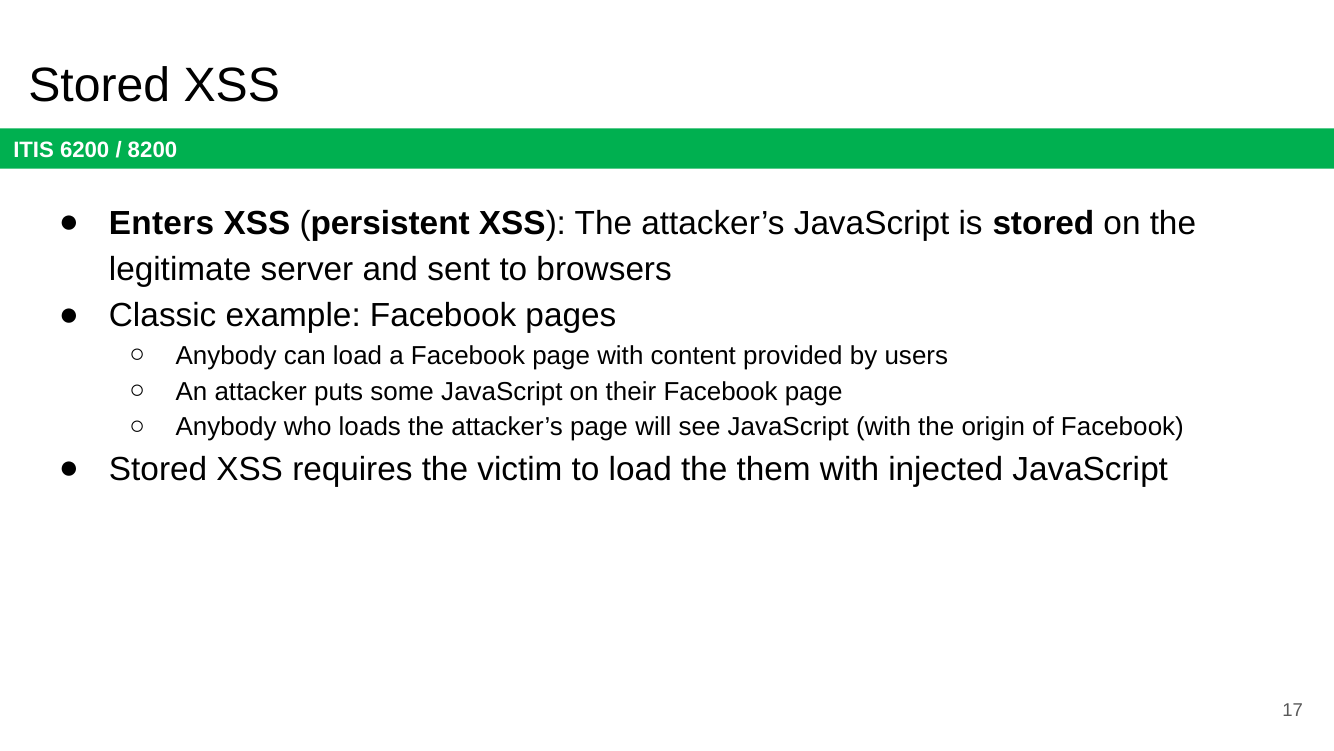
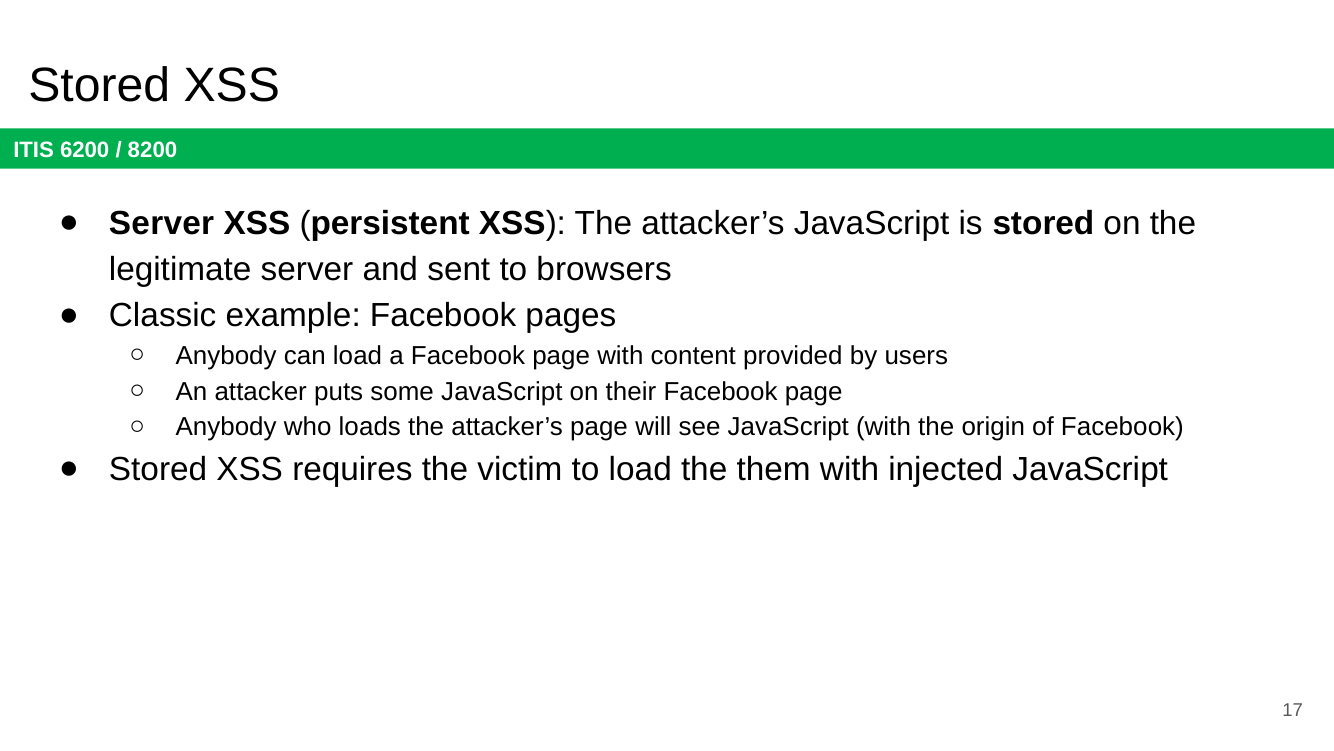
Enters: Enters -> Server (162, 224)
